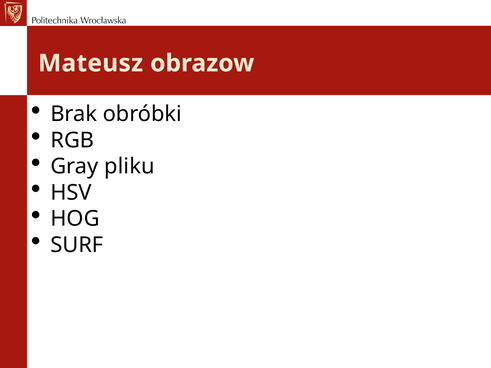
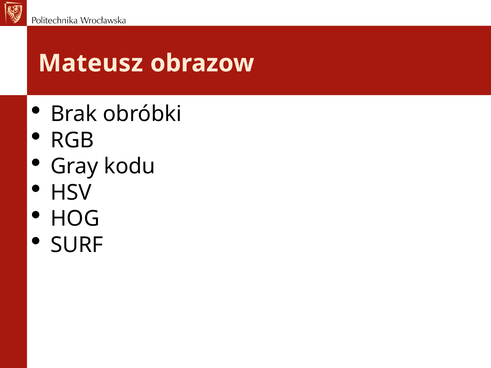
pliku: pliku -> kodu (130, 167)
